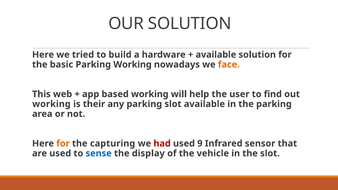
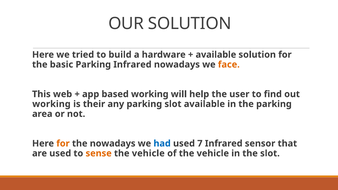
Parking Working: Working -> Infrared (132, 65)
the capturing: capturing -> nowadays (113, 144)
had colour: red -> blue (162, 144)
9: 9 -> 7 (200, 144)
sense colour: blue -> orange (99, 153)
display: display -> vehicle (148, 153)
